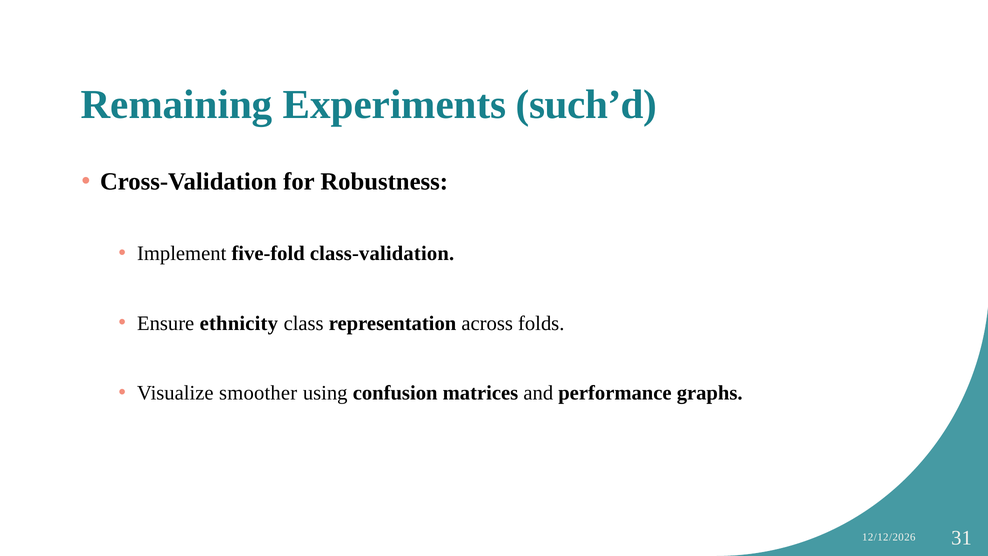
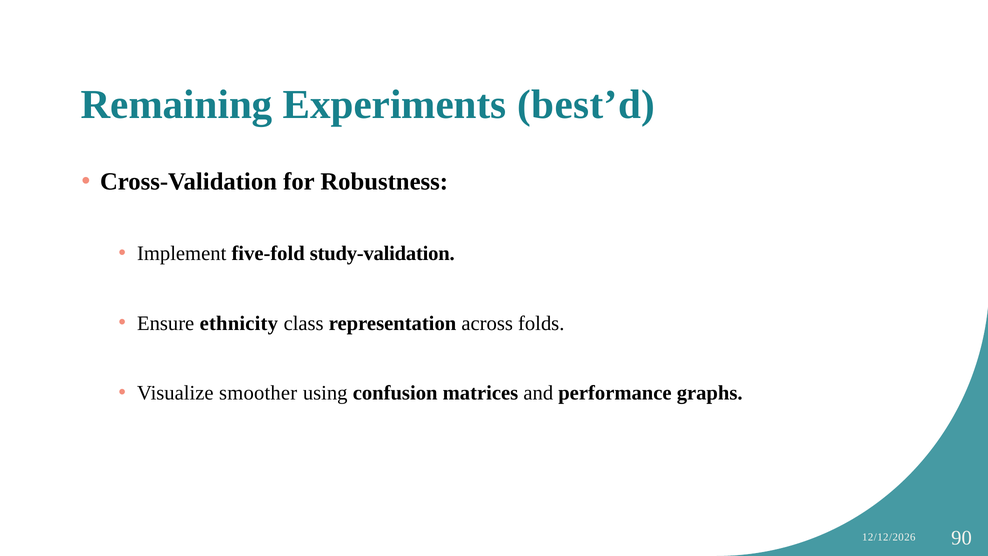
such’d: such’d -> best’d (586, 105)
class-validation: class-validation -> study-validation (382, 254)
31: 31 -> 90 (962, 538)
